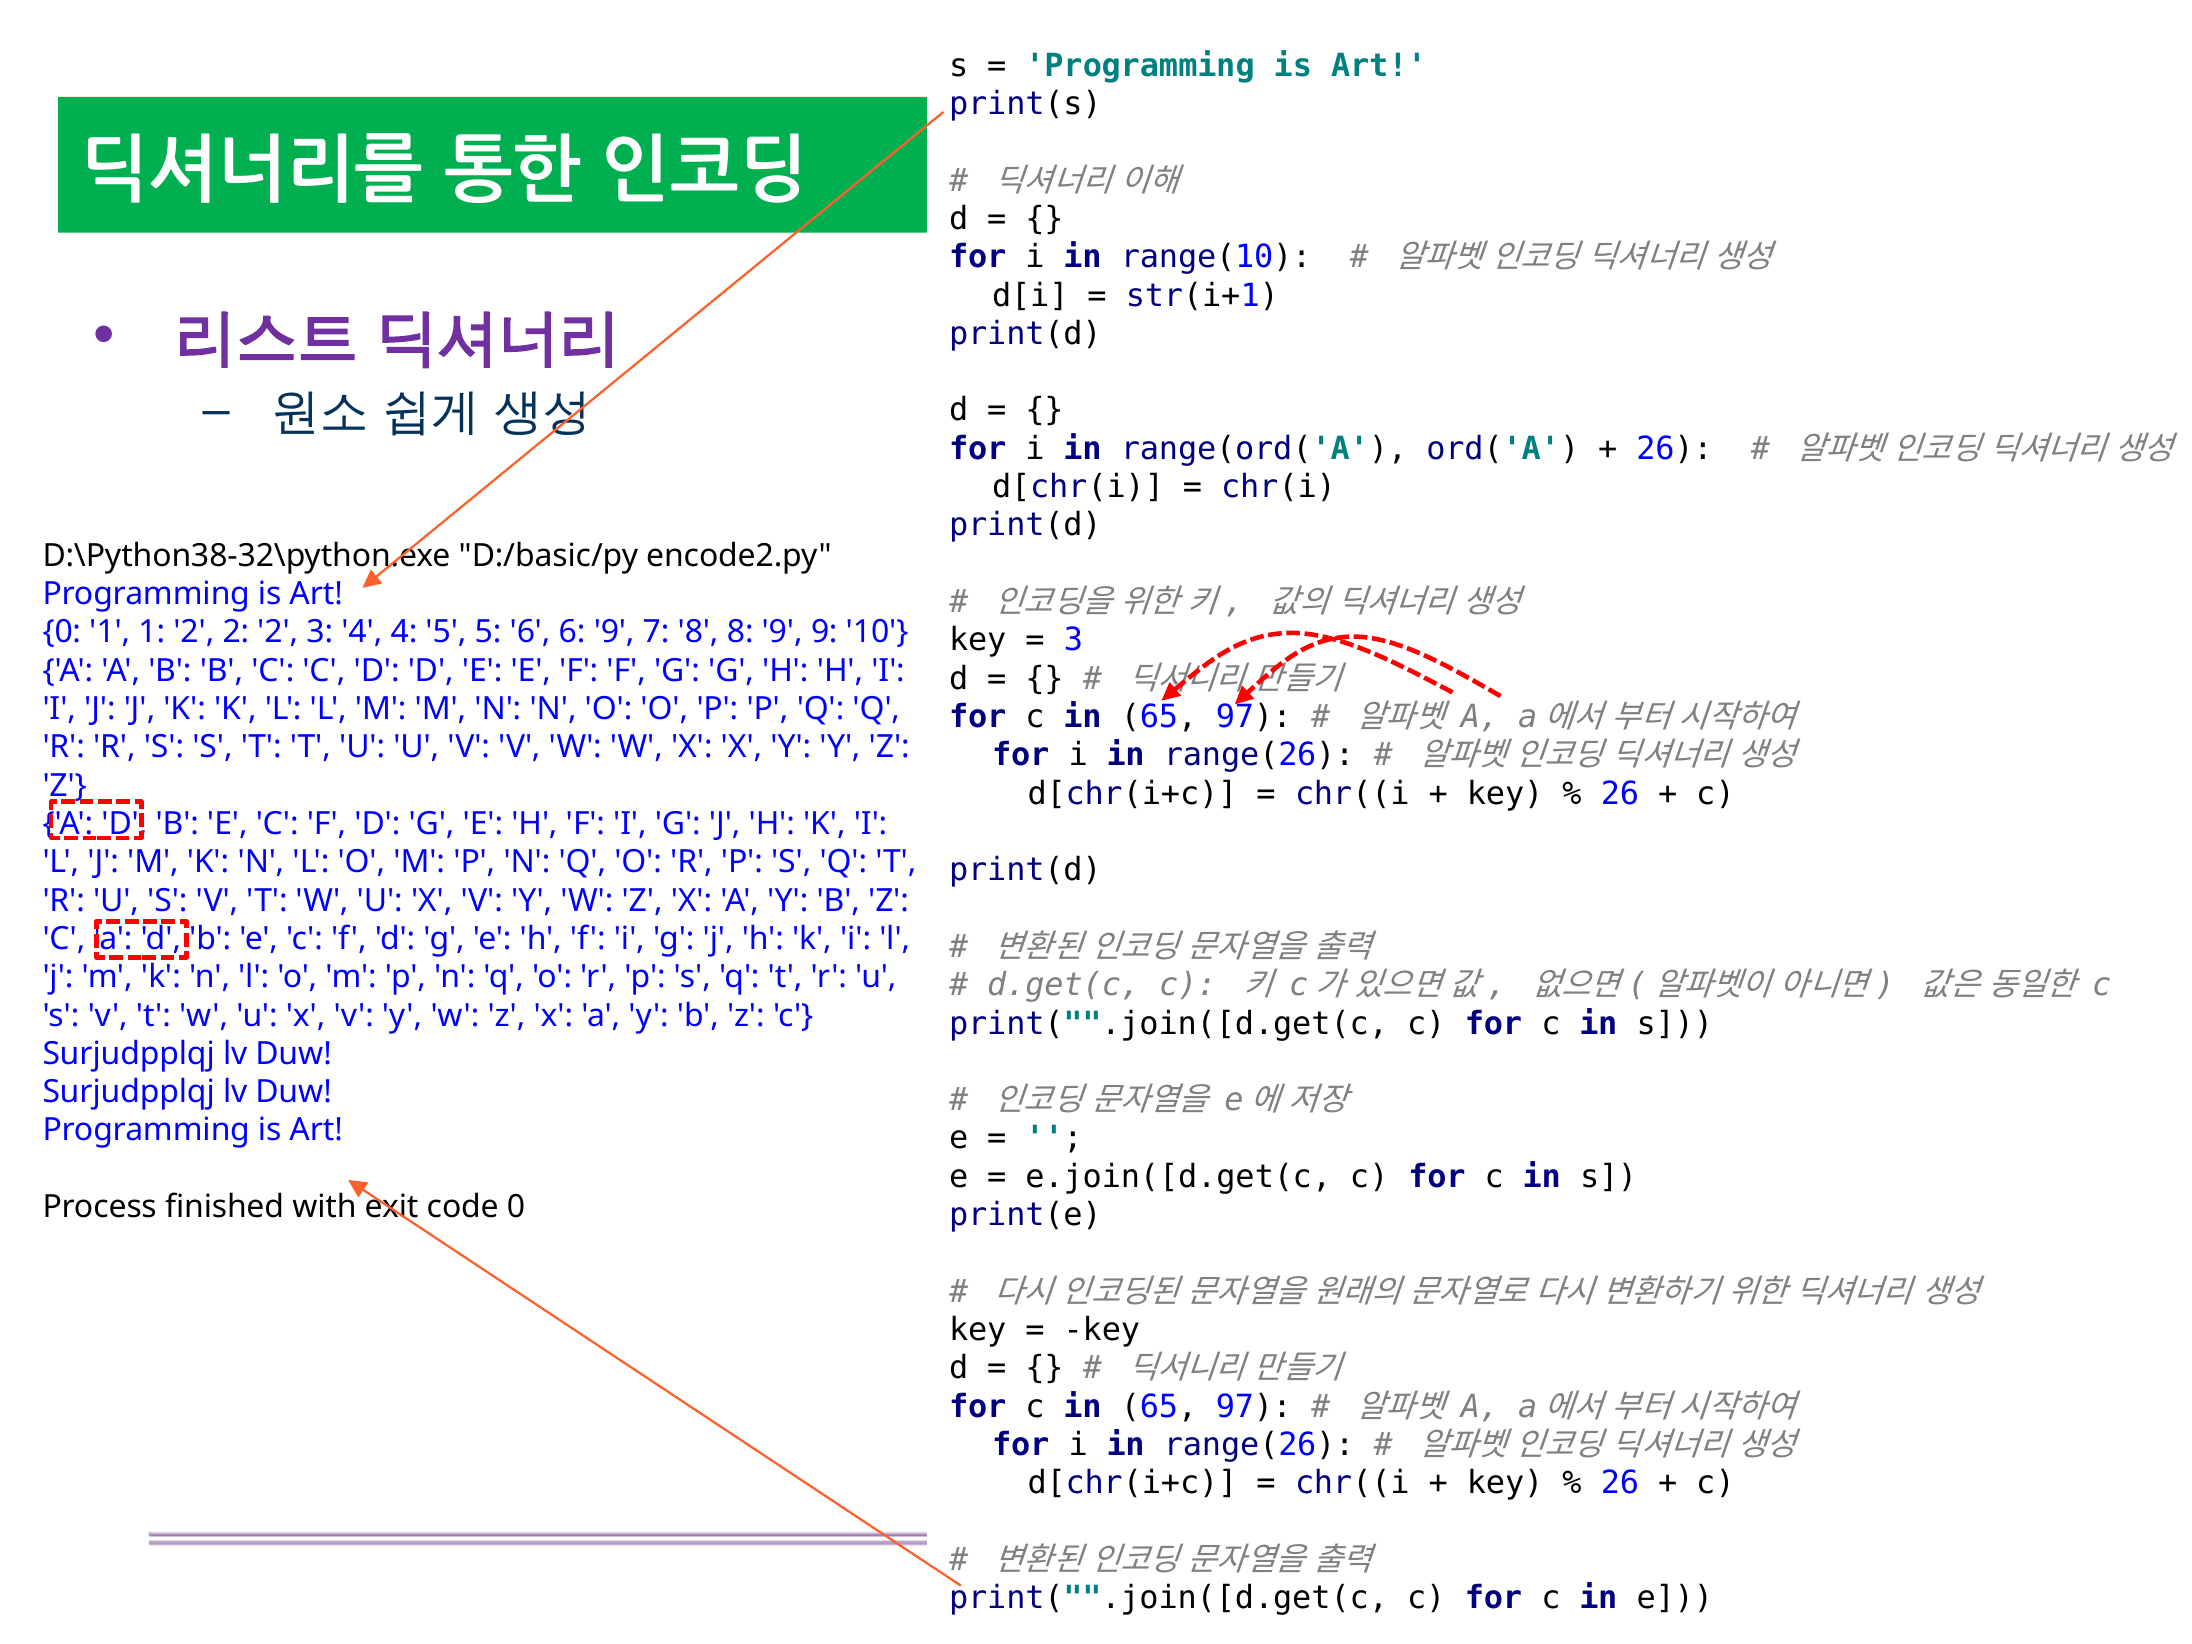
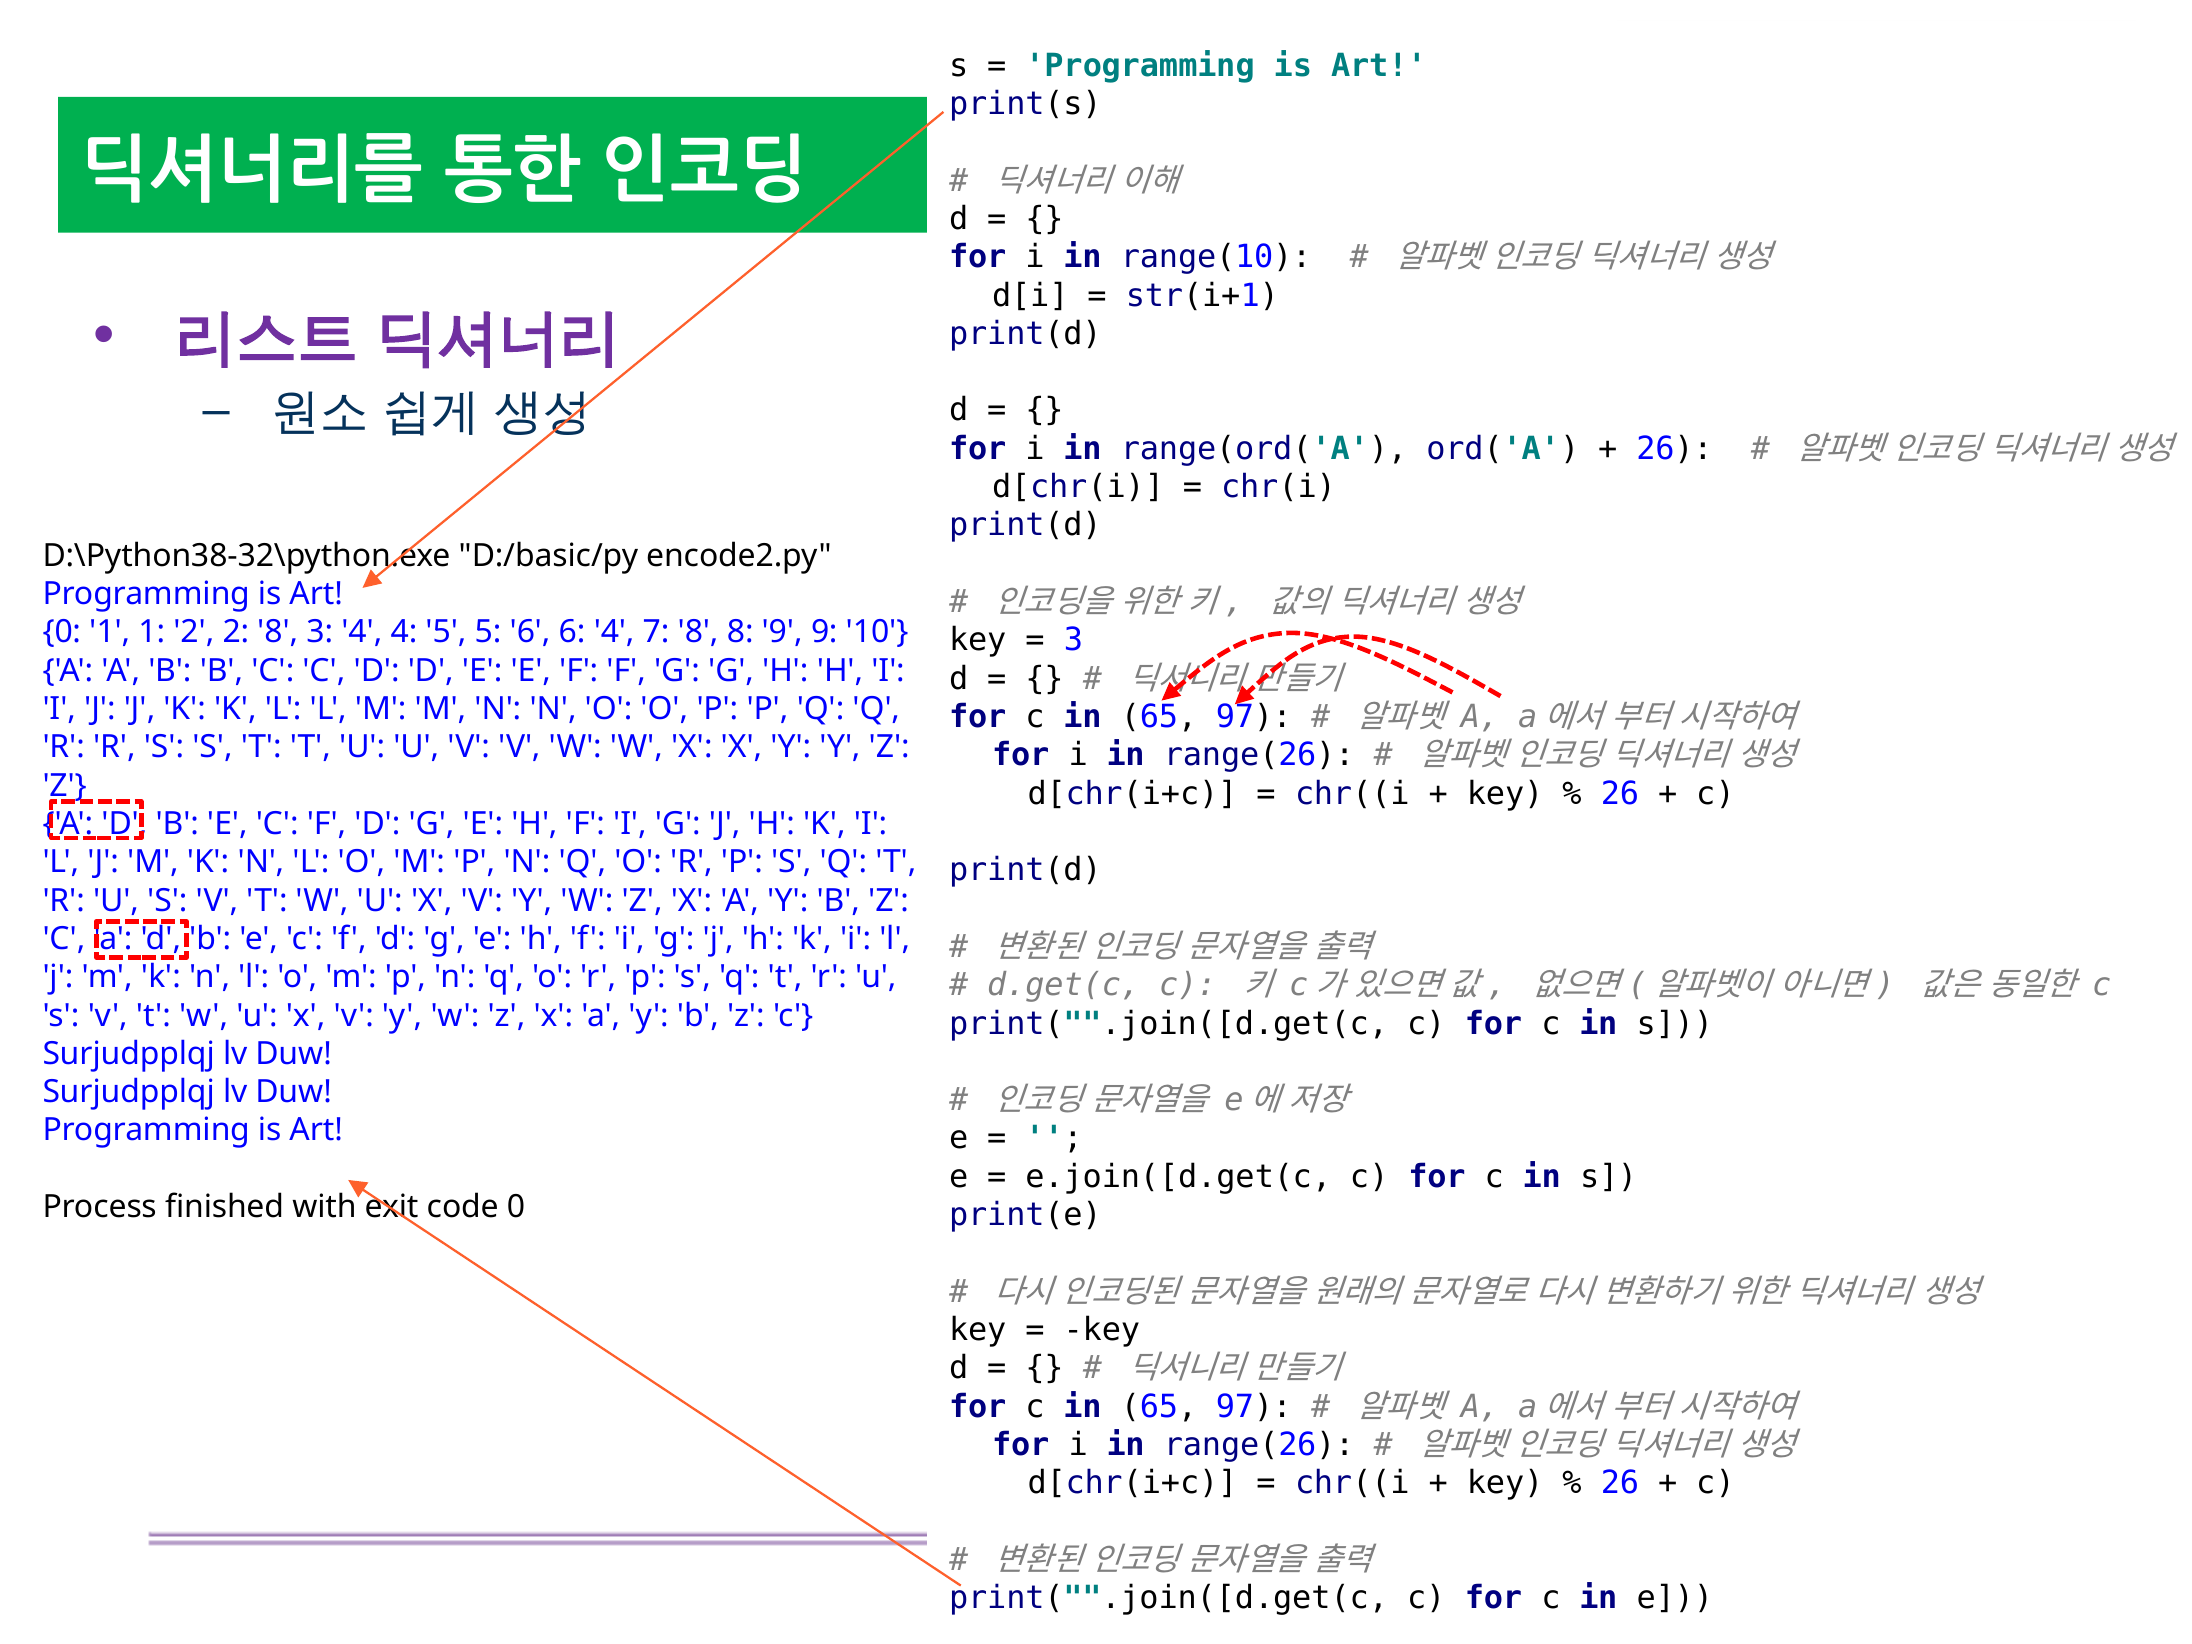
2 2 2: 2 -> 8 (278, 632)
6 9: 9 -> 4 (614, 632)
